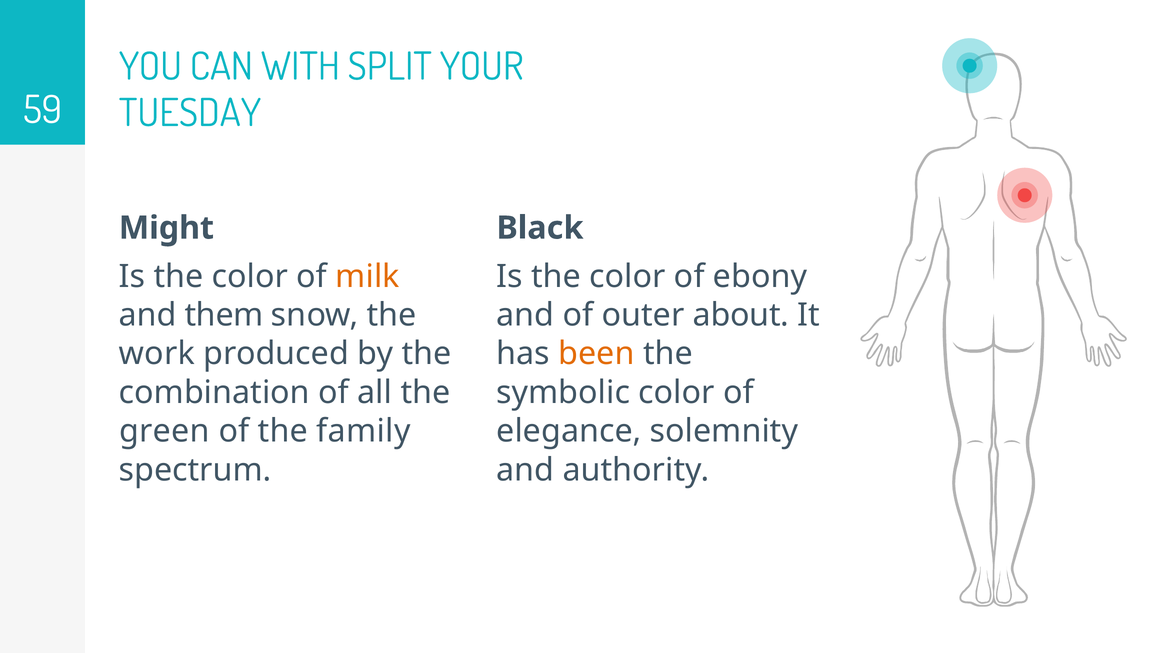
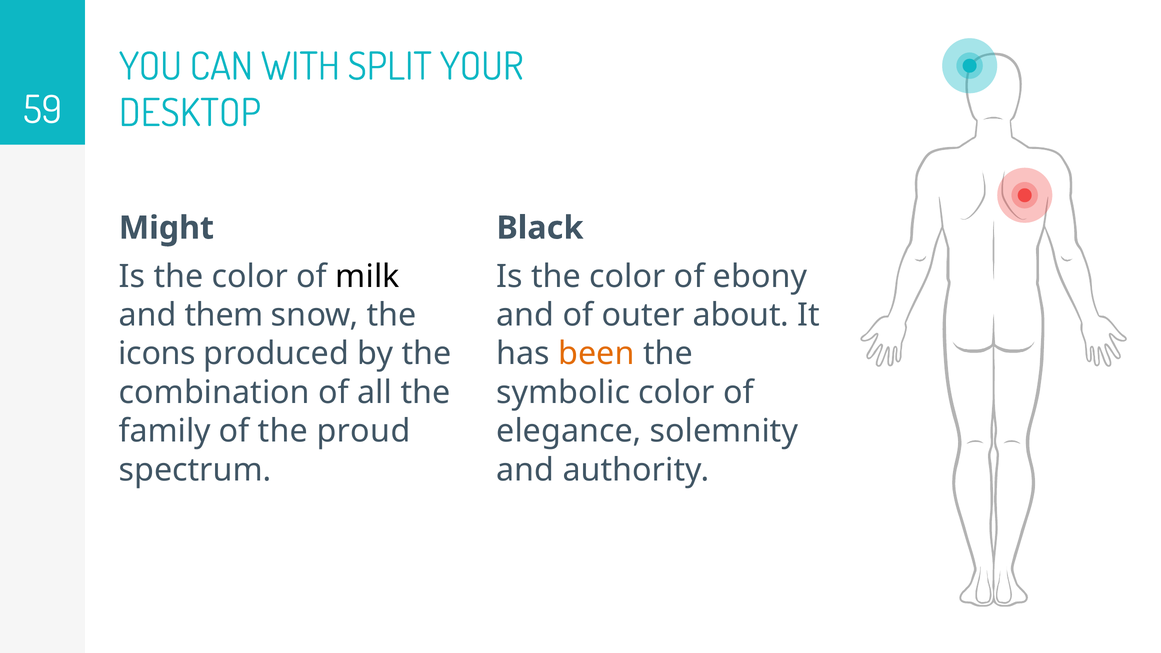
TUESDAY: TUESDAY -> DESKTOP (190, 113)
milk colour: orange -> black (368, 276)
work: work -> icons (157, 354)
green: green -> family (165, 431)
family: family -> proud (364, 431)
